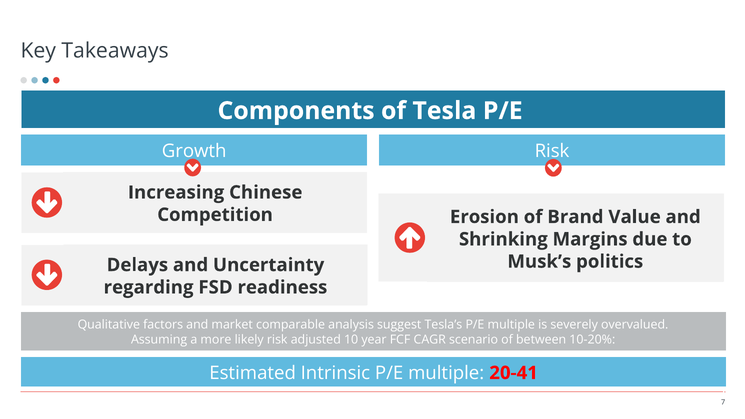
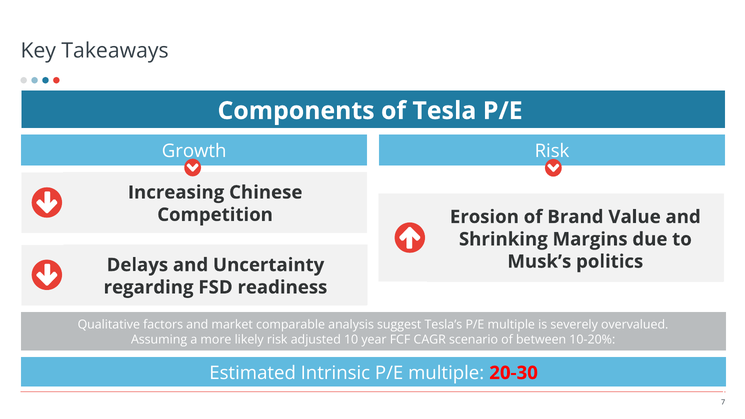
20-41: 20-41 -> 20-30 (514, 373)
